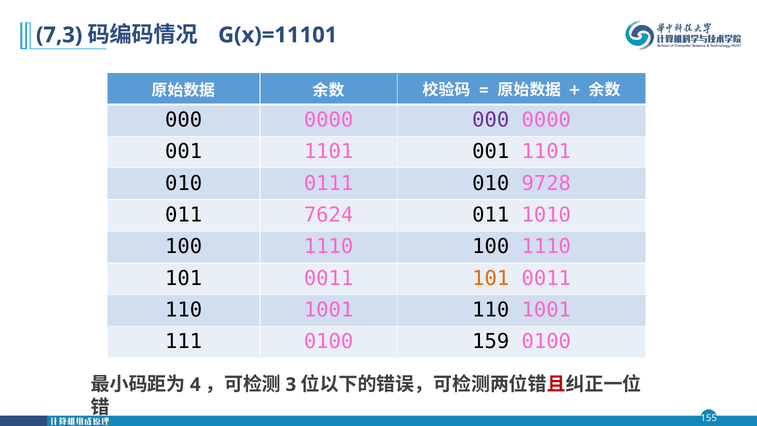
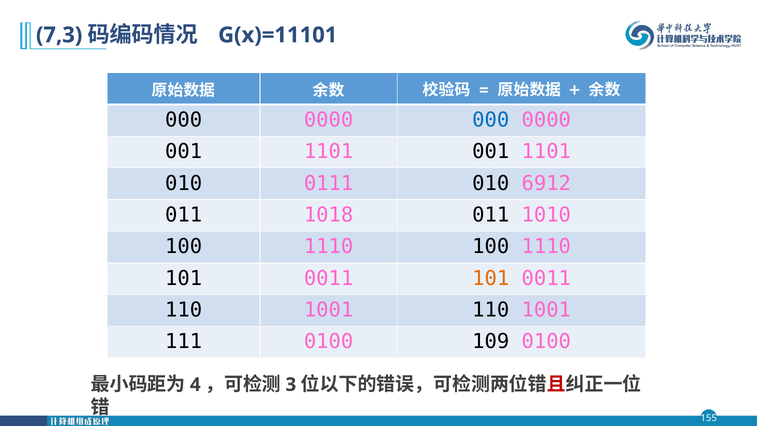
000 colour: purple -> blue (491, 120)
9728: 9728 -> 6912 (546, 183)
7624: 7624 -> 1018 (329, 215)
159: 159 -> 109 (491, 342)
